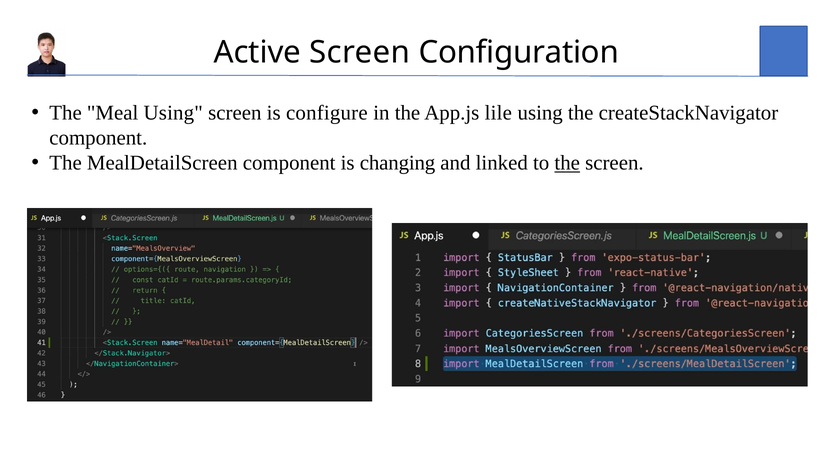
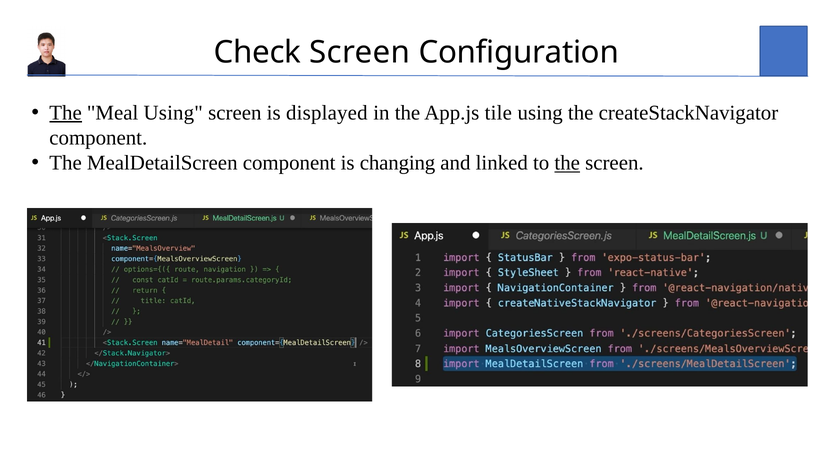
Active: Active -> Check (257, 52)
The underline: none -> present (66, 113)
configure: configure -> displayed (327, 113)
lile: lile -> tile (498, 113)
